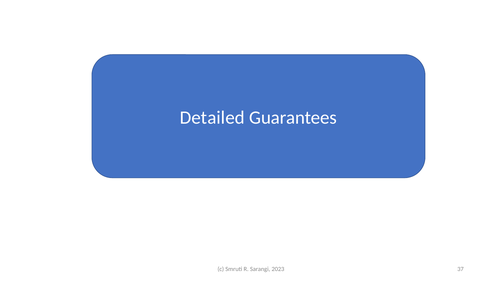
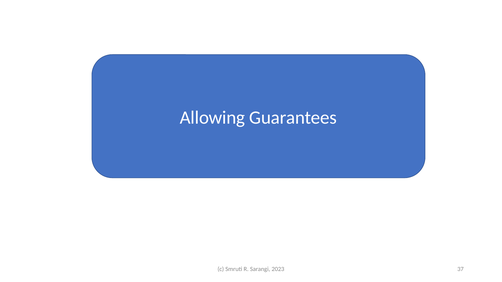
Detailed: Detailed -> Allowing (212, 118)
